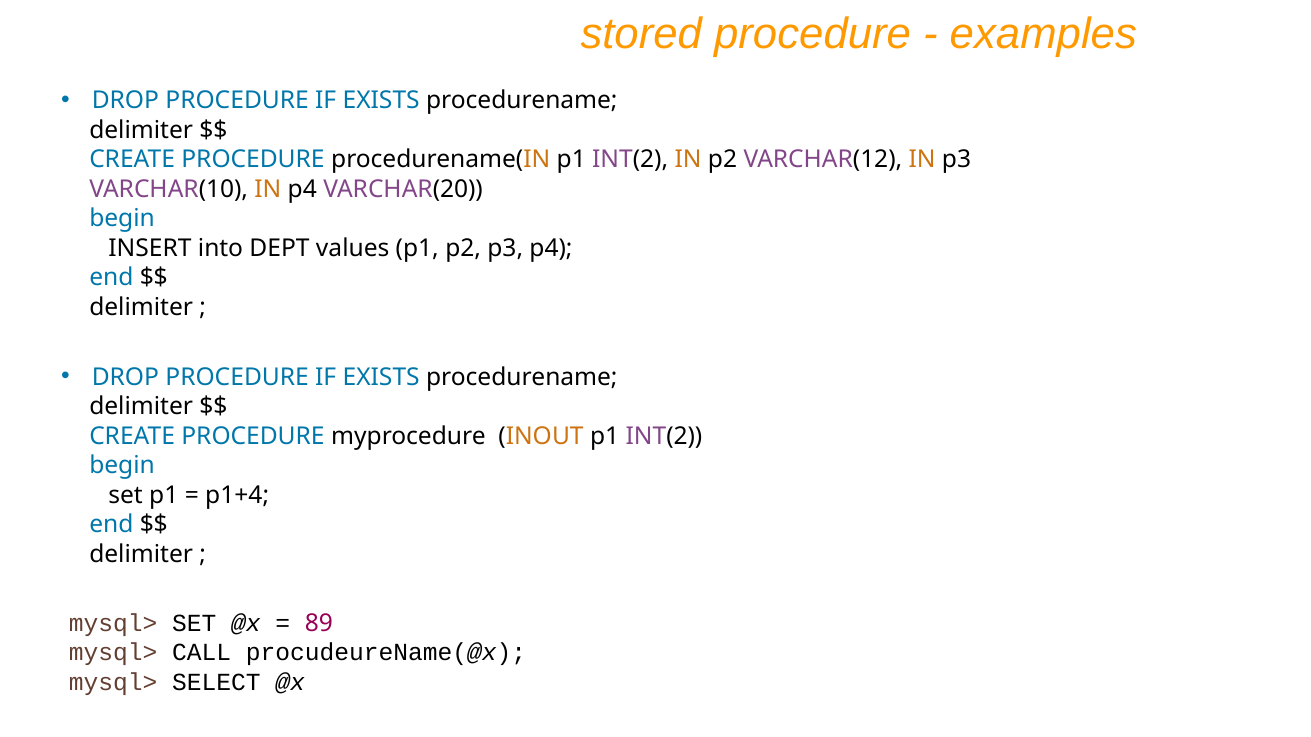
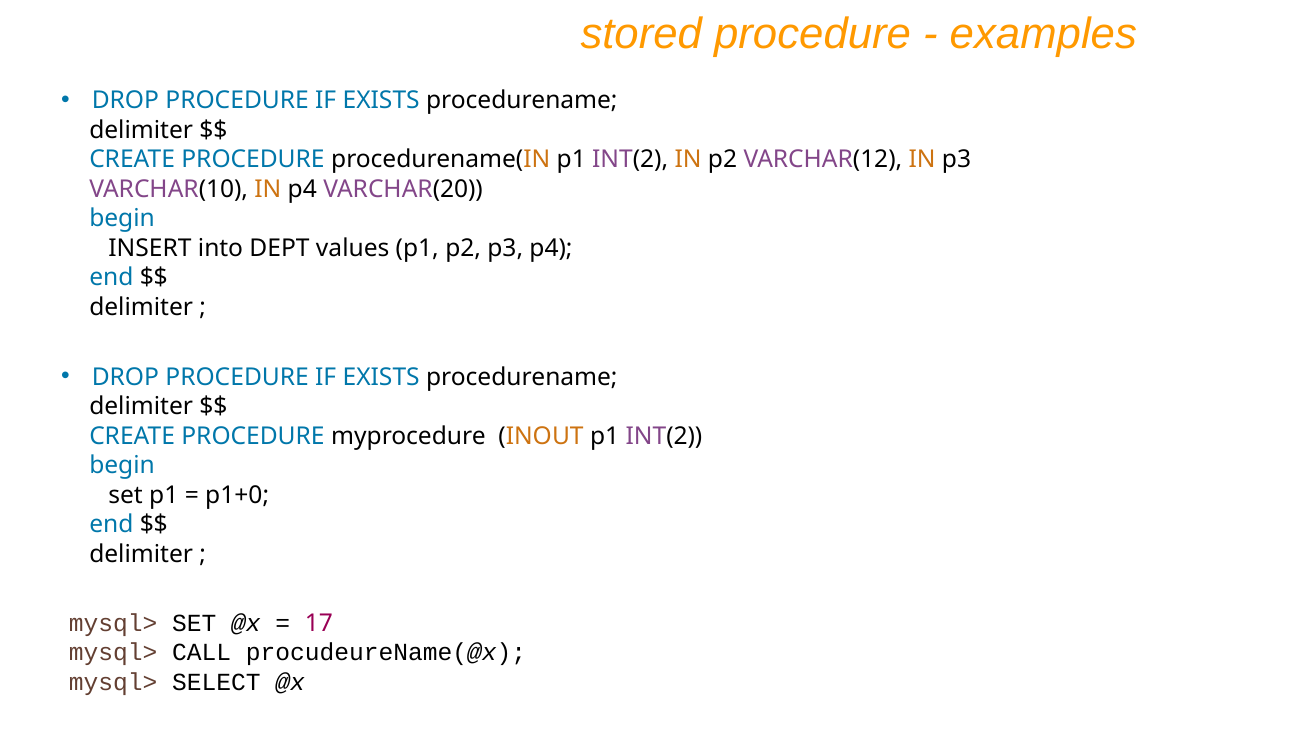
p1+4: p1+4 -> p1+0 (237, 495)
89: 89 -> 17 (319, 624)
